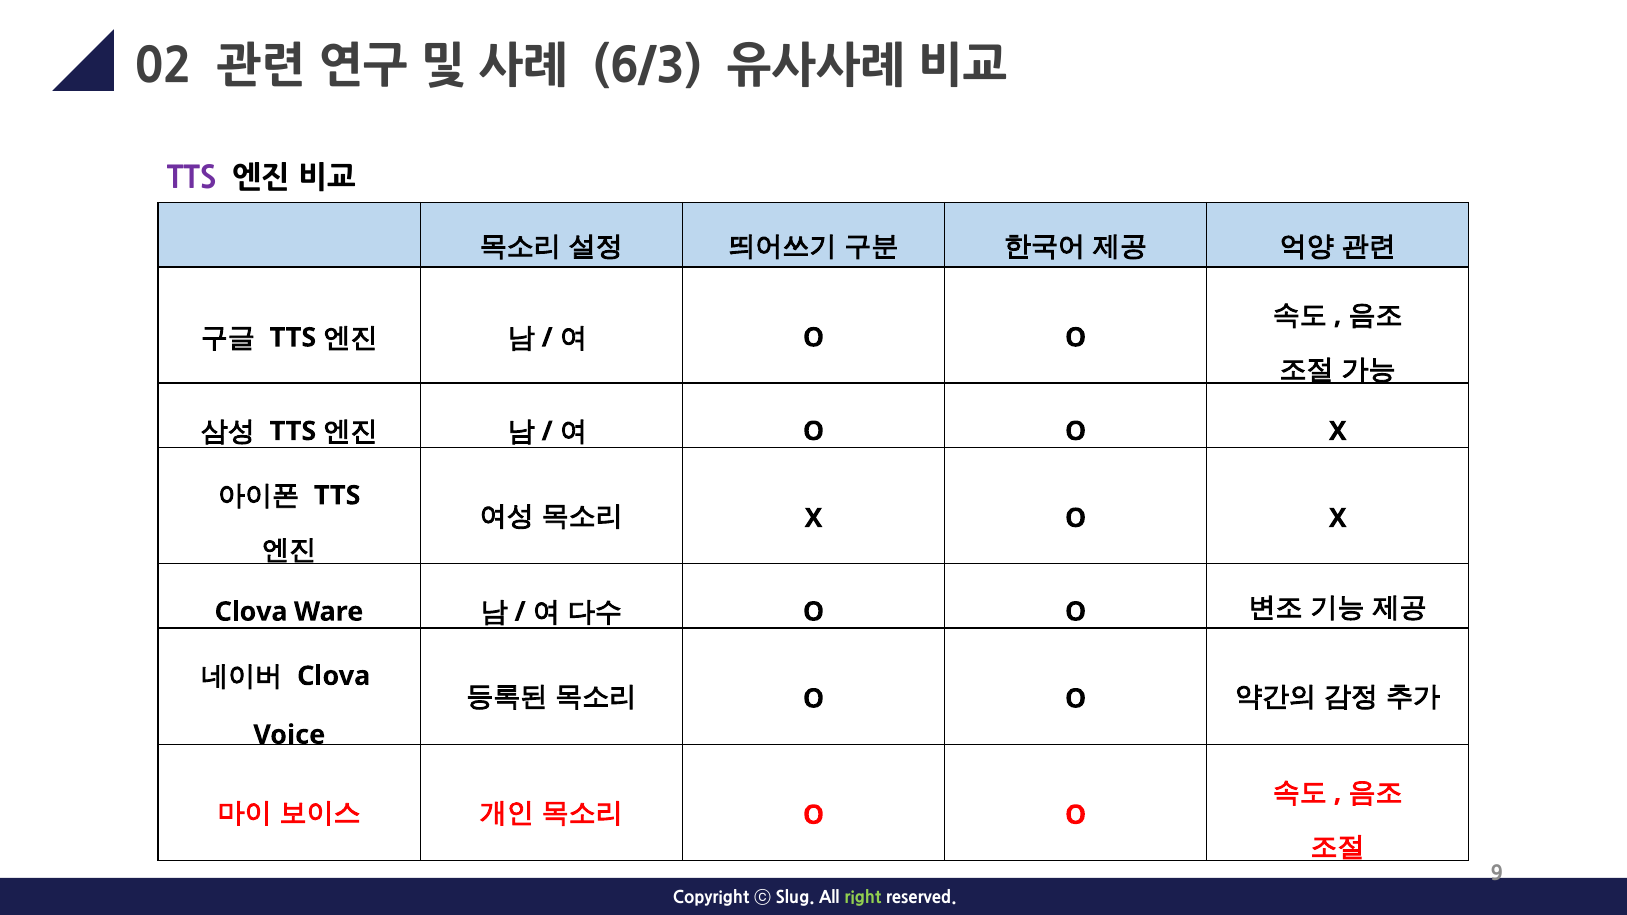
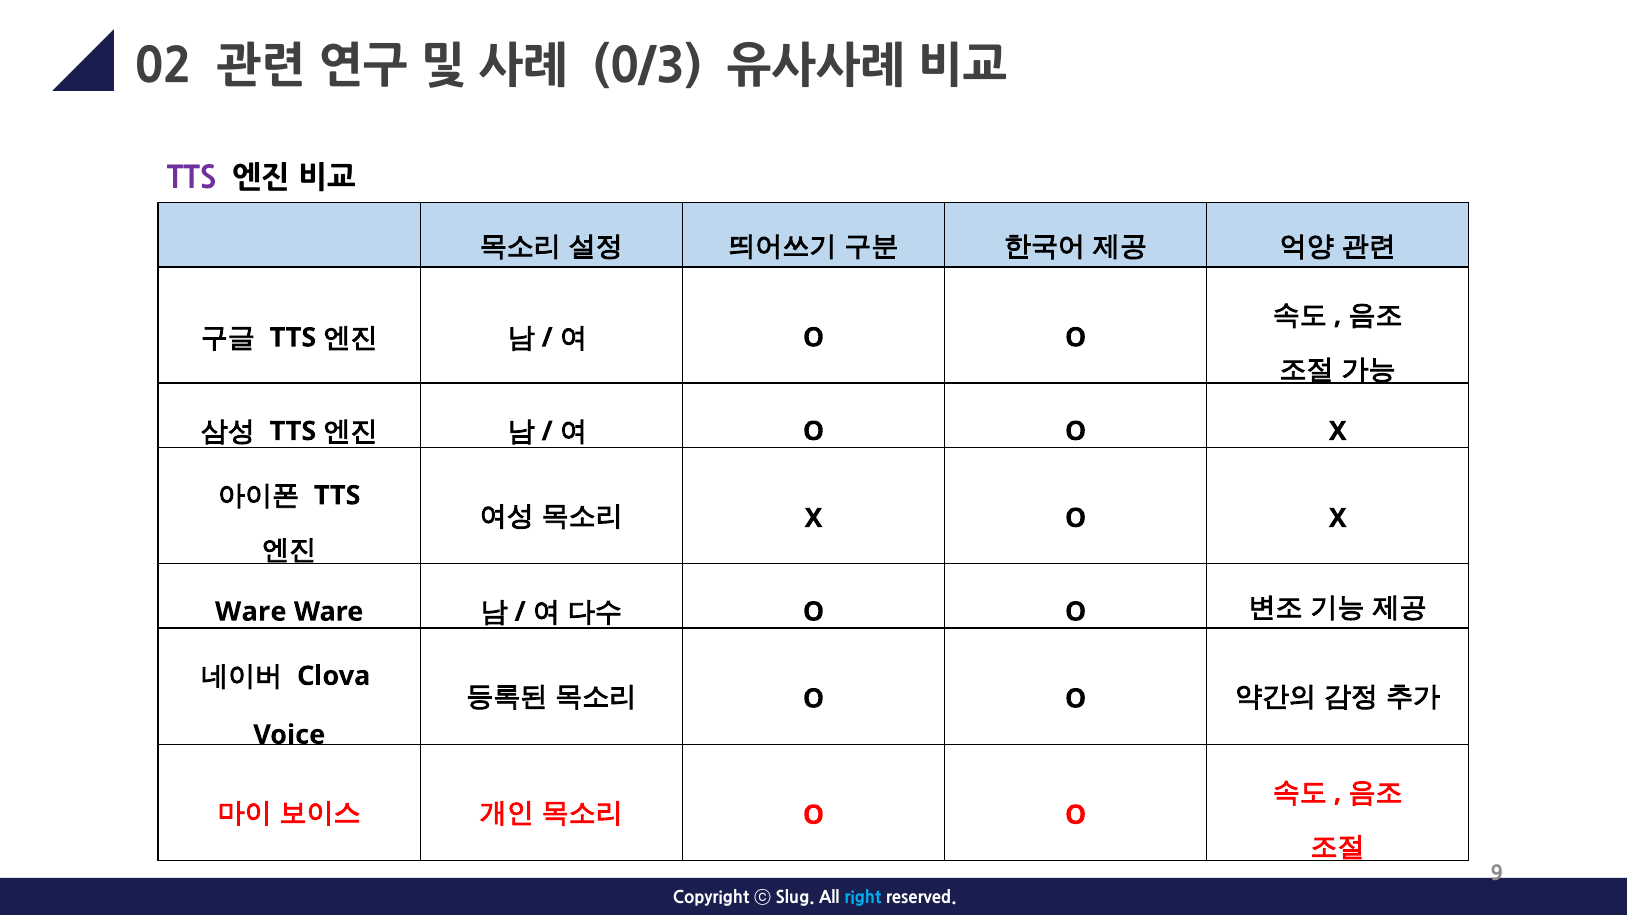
6/3: 6/3 -> 0/3 (647, 67)
Clova: Clova -> Ware (251, 612)
right colour: light green -> light blue (863, 898)
